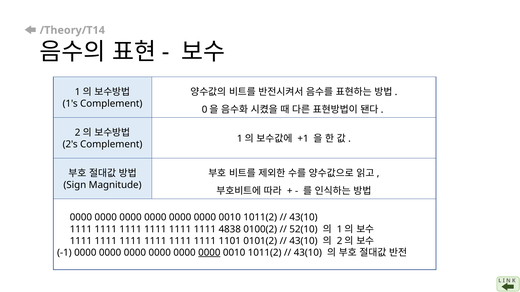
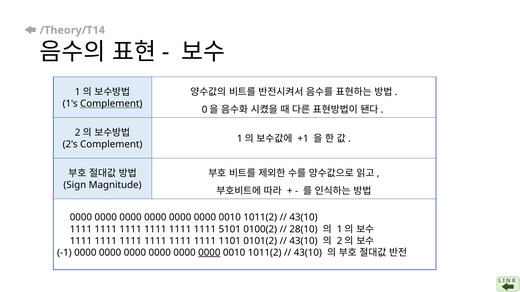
Complement underline: none -> present (111, 104)
4838: 4838 -> 5101 (230, 230)
52(10: 52(10 -> 28(10 (303, 230)
